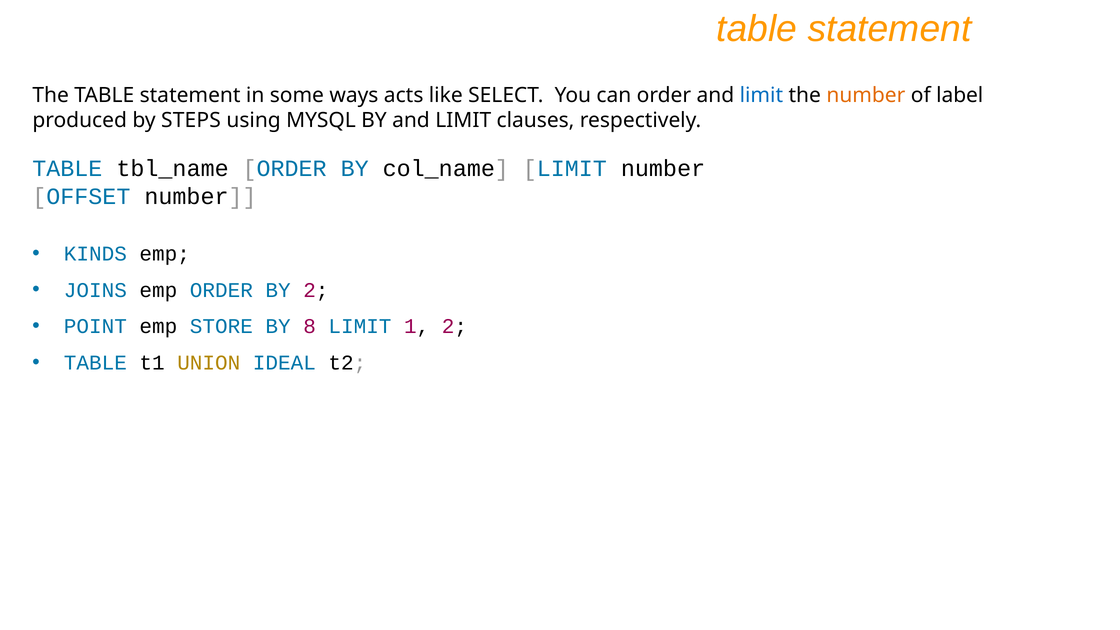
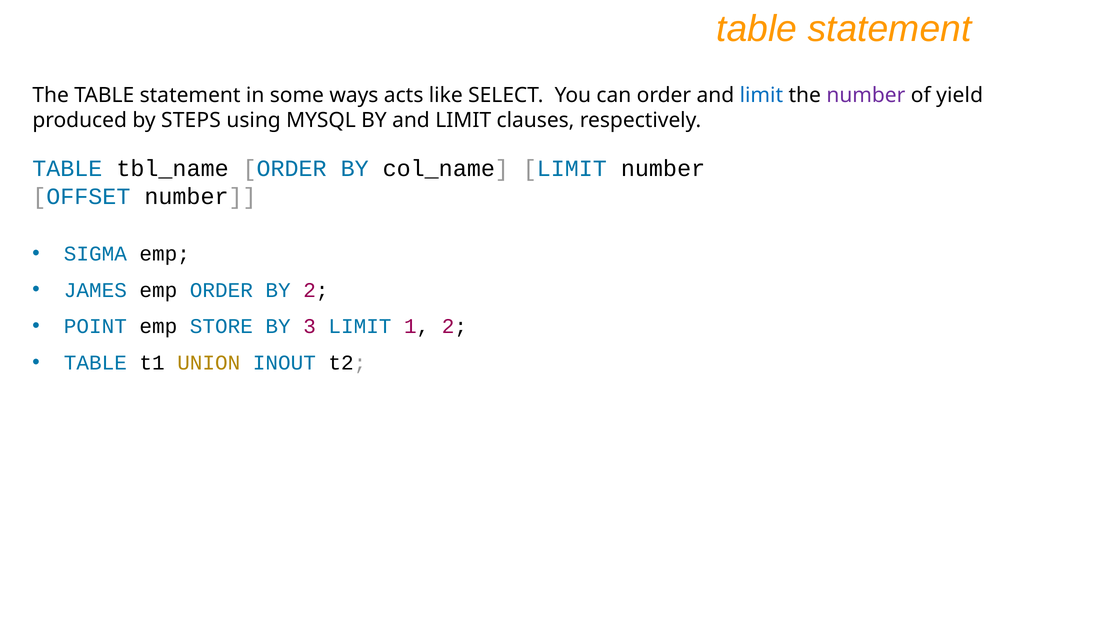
number colour: orange -> purple (866, 95)
label: label -> yield (960, 95)
KINDS: KINDS -> SIGMA (95, 254)
JOINS: JOINS -> JAMES (95, 290)
8: 8 -> 3 (310, 327)
IDEAL: IDEAL -> INOUT (284, 363)
